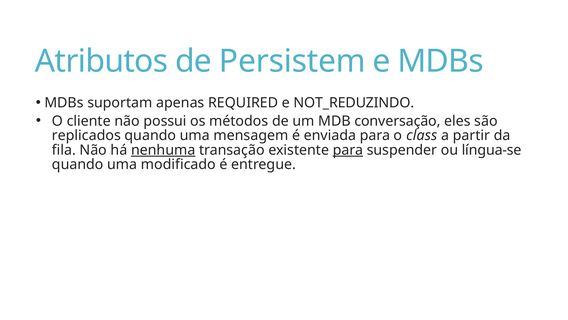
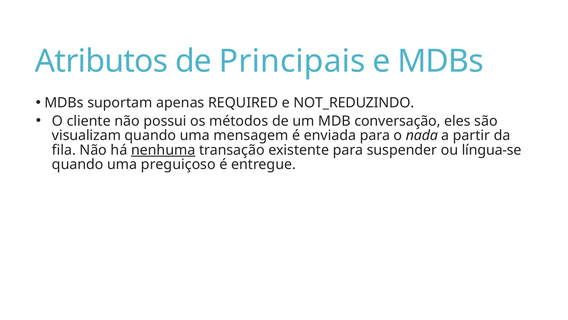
Persistem: Persistem -> Principais (292, 61)
replicados: replicados -> visualizam (86, 135)
class: class -> nada (422, 135)
para underline: present -> none (348, 150)
modificado: modificado -> preguiçoso (178, 164)
